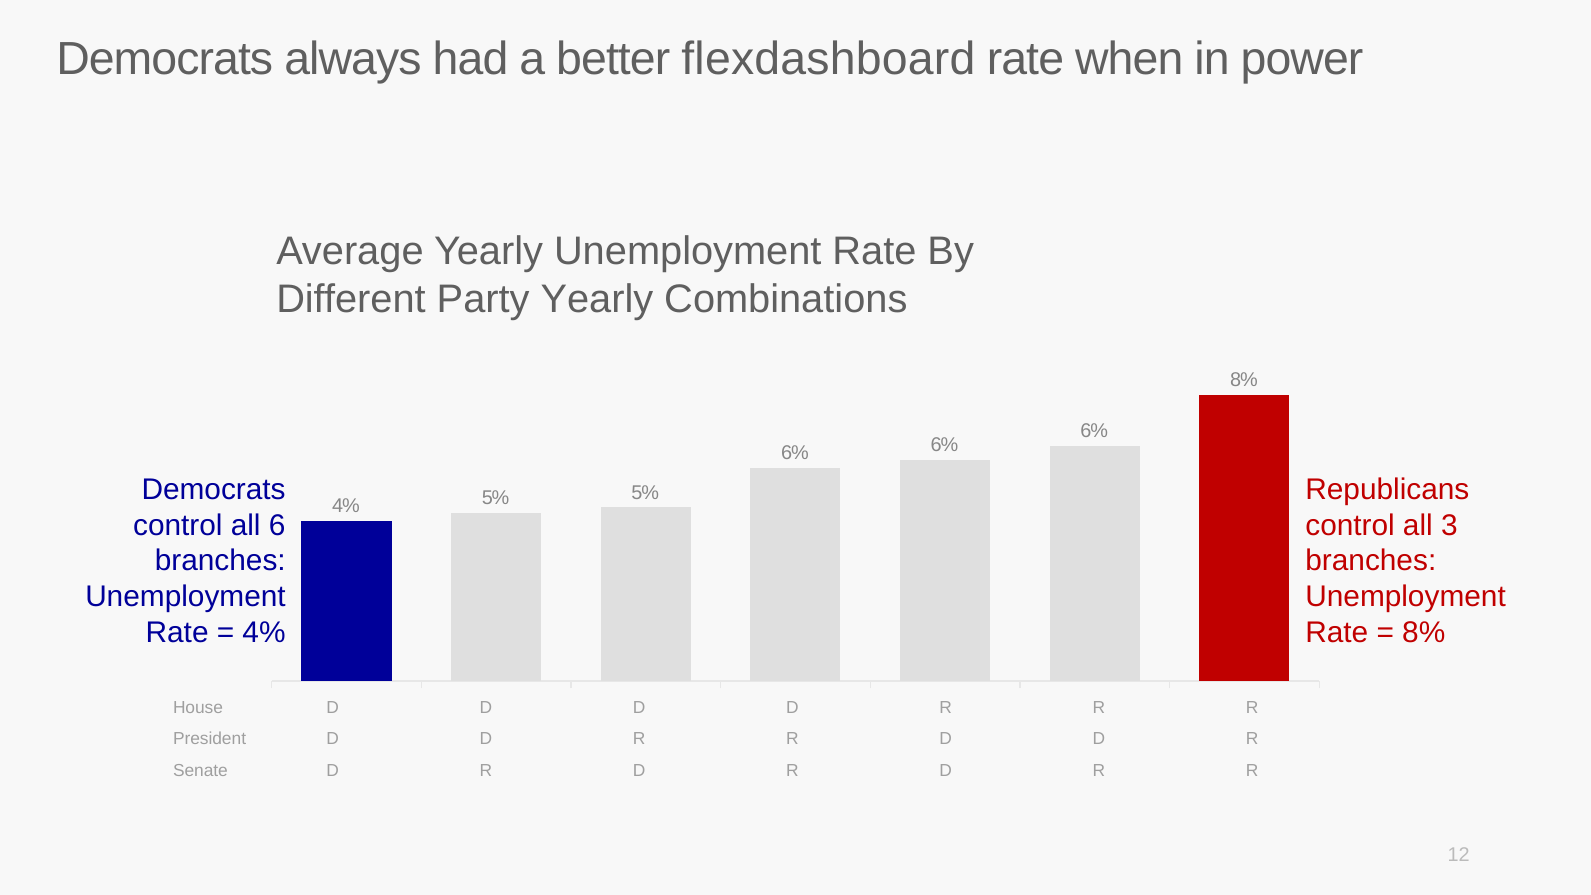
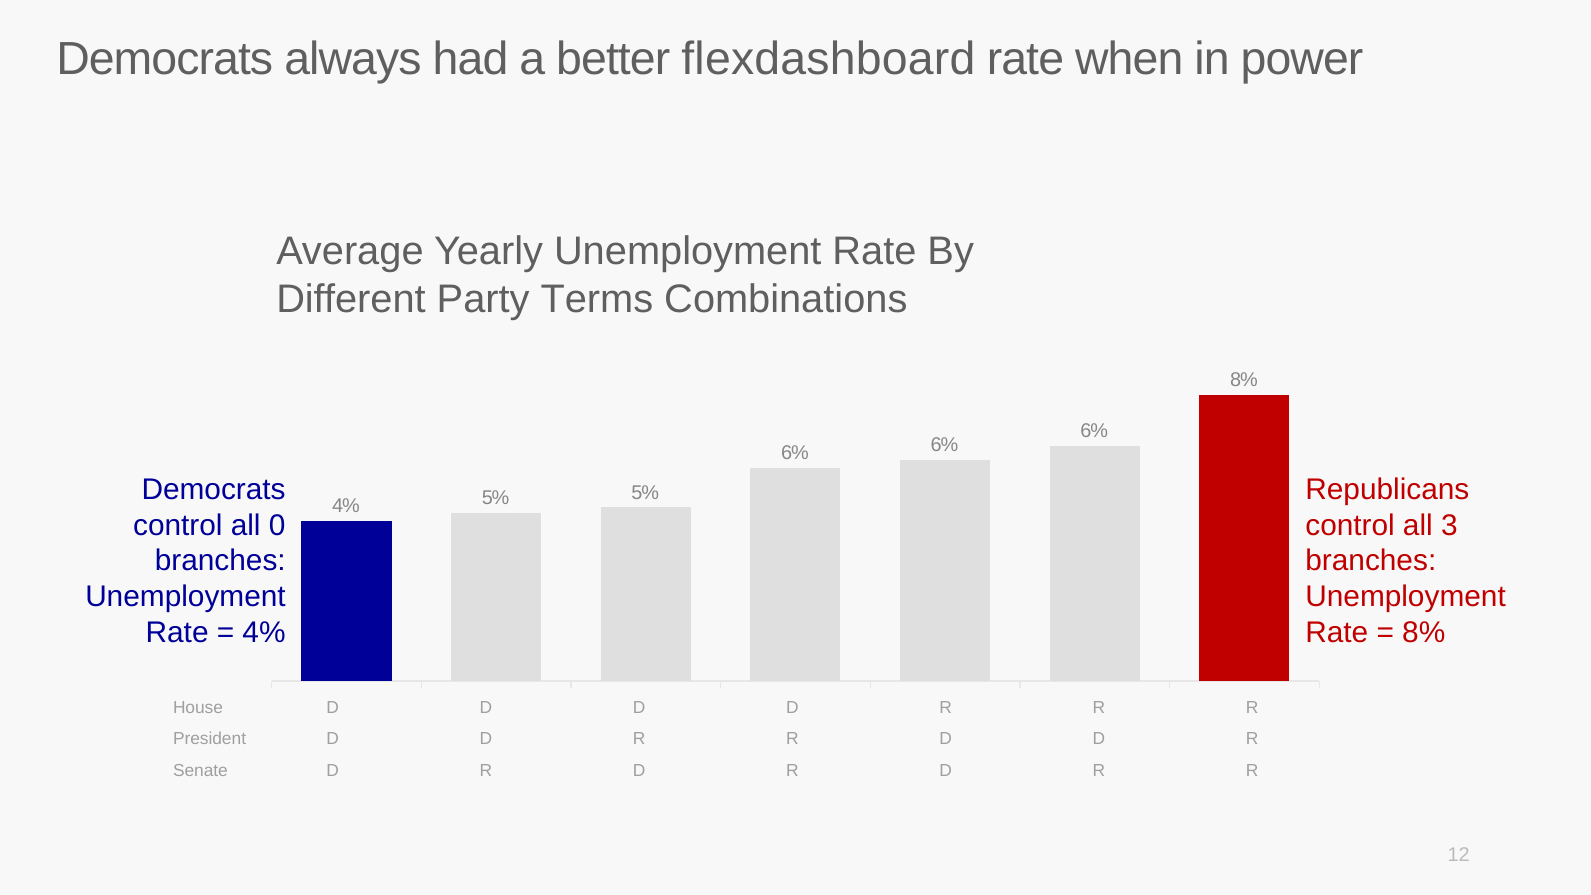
Party Yearly: Yearly -> Terms (597, 299)
6: 6 -> 0 (277, 525)
